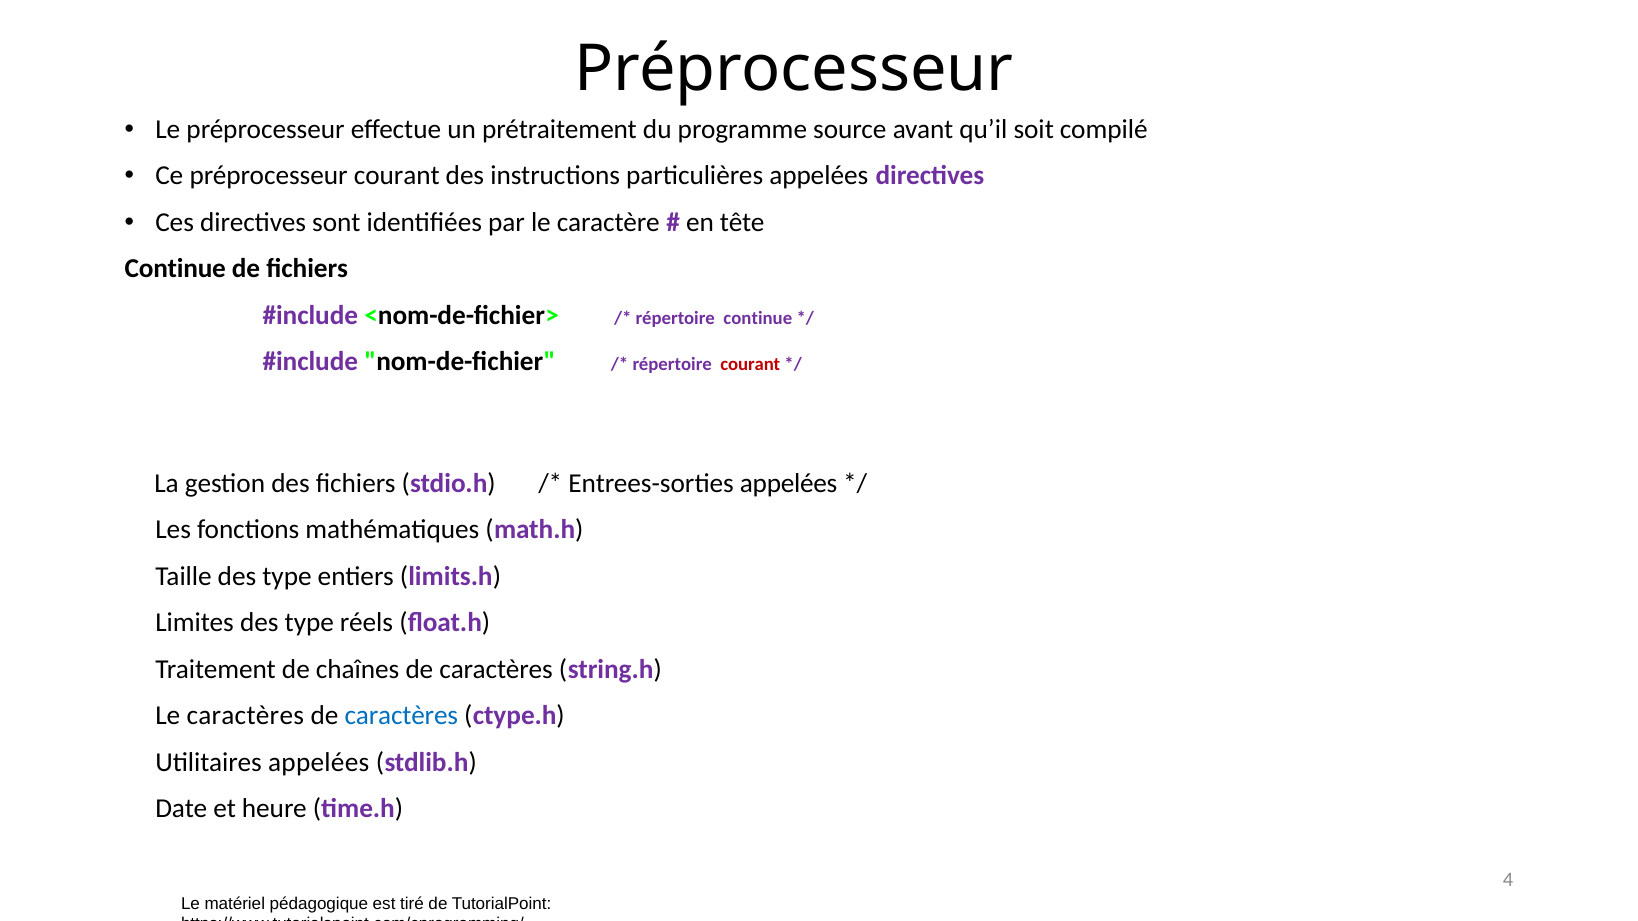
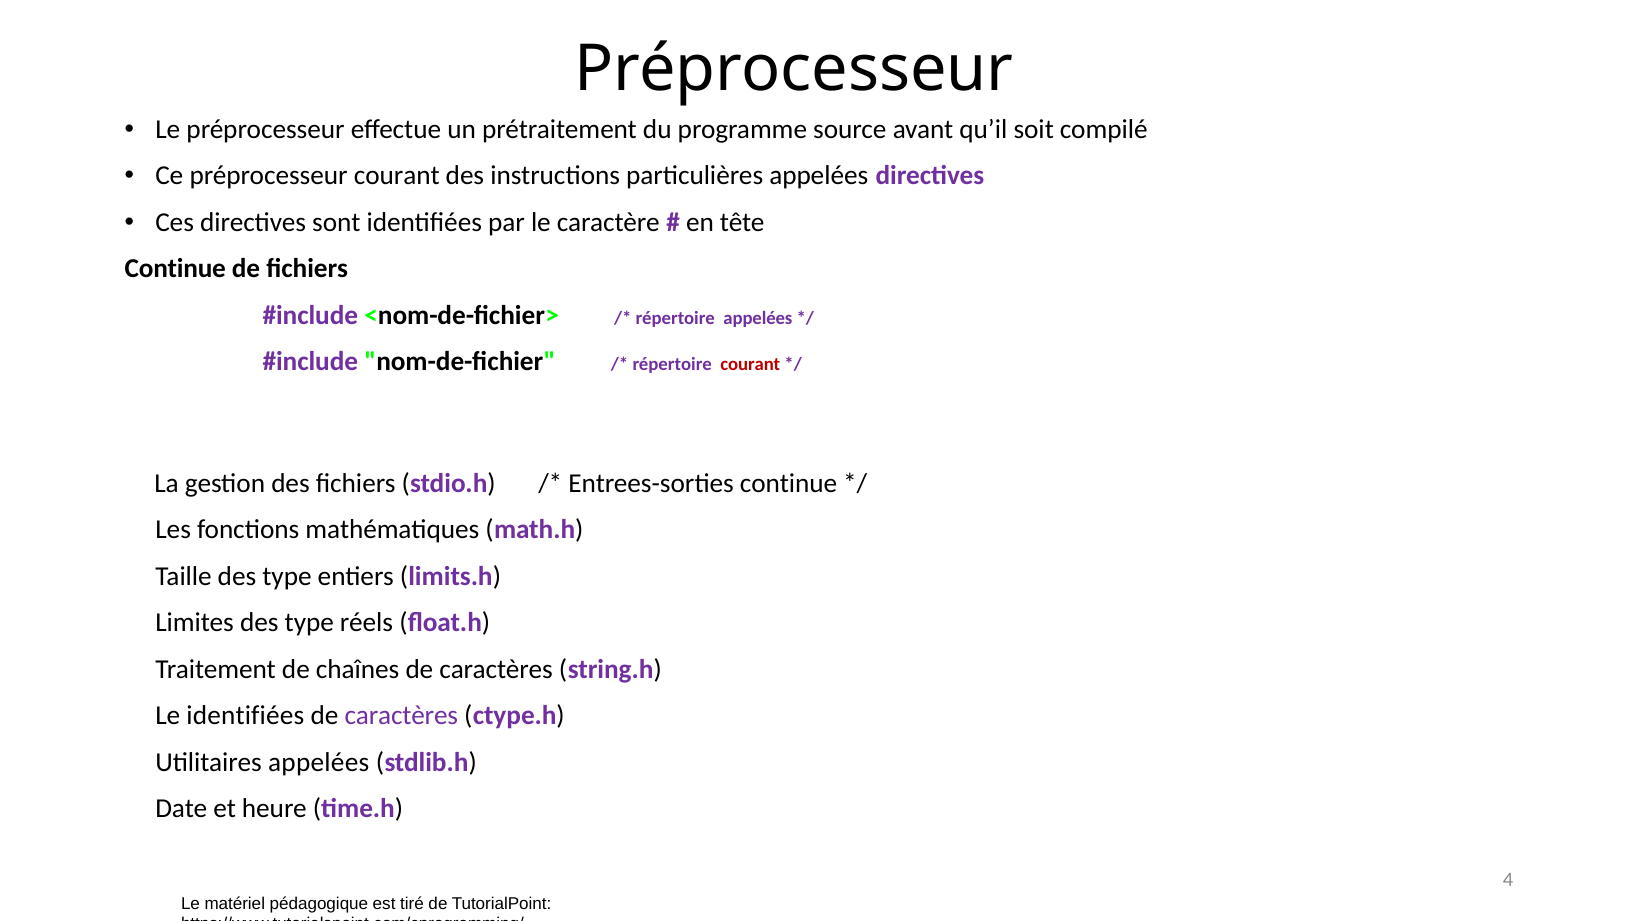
répertoire continue: continue -> appelées (758, 318)
Entrees-sorties appelées: appelées -> continue (789, 483)
Le caractères: caractères -> identifiées (245, 716)
caractères colour: blue -> purple (401, 716)
